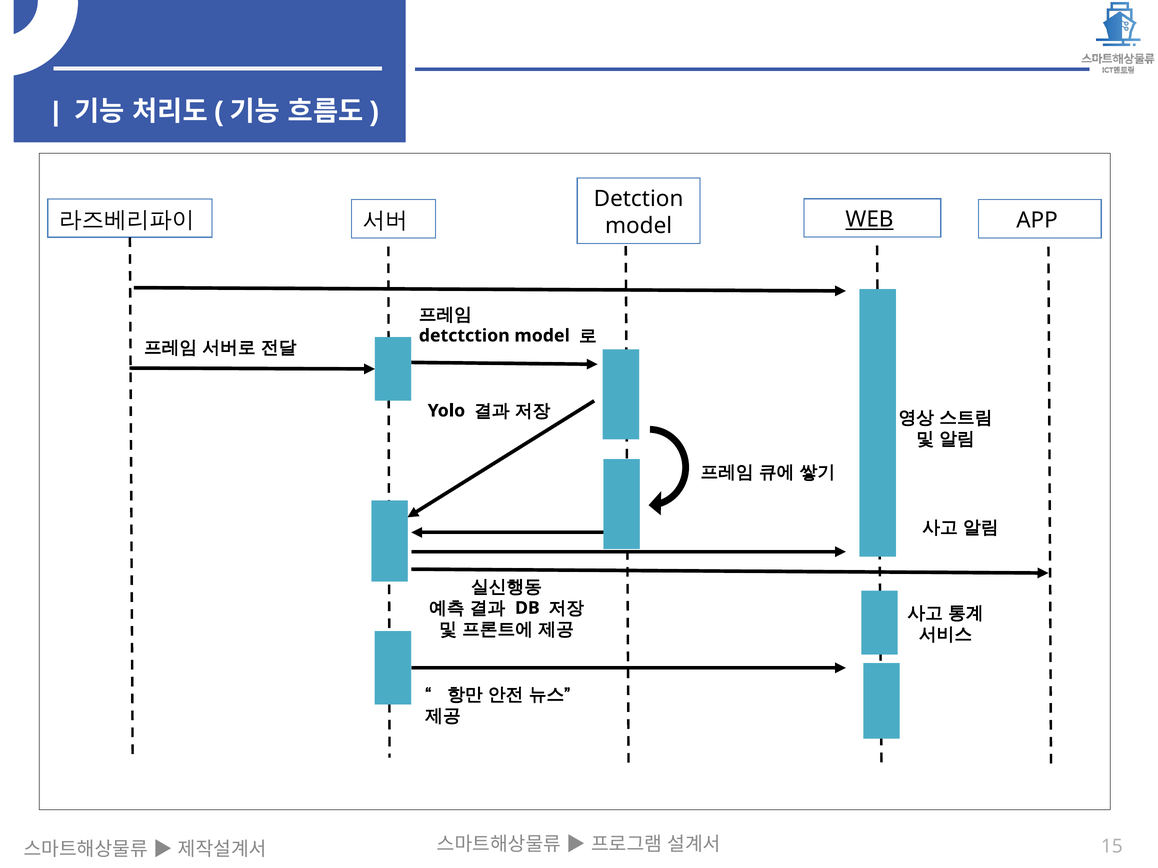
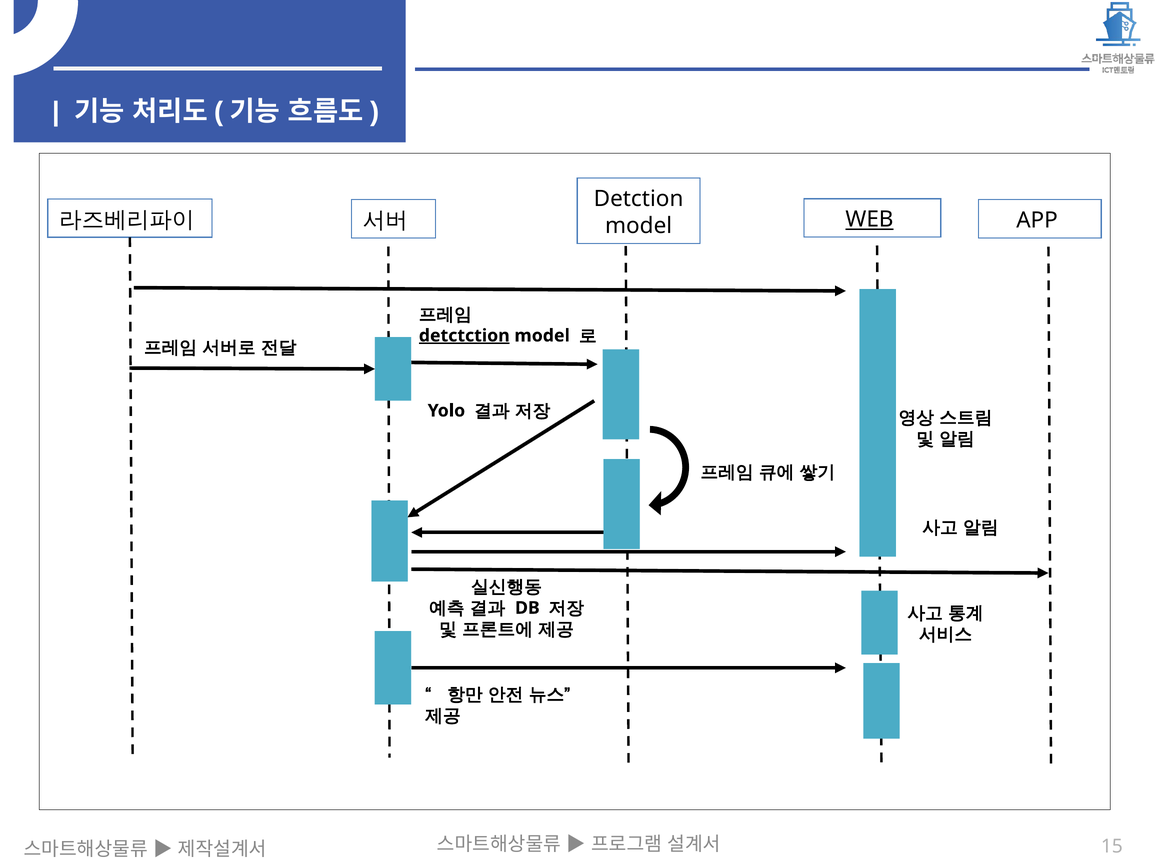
detctction underline: none -> present (464, 336)
